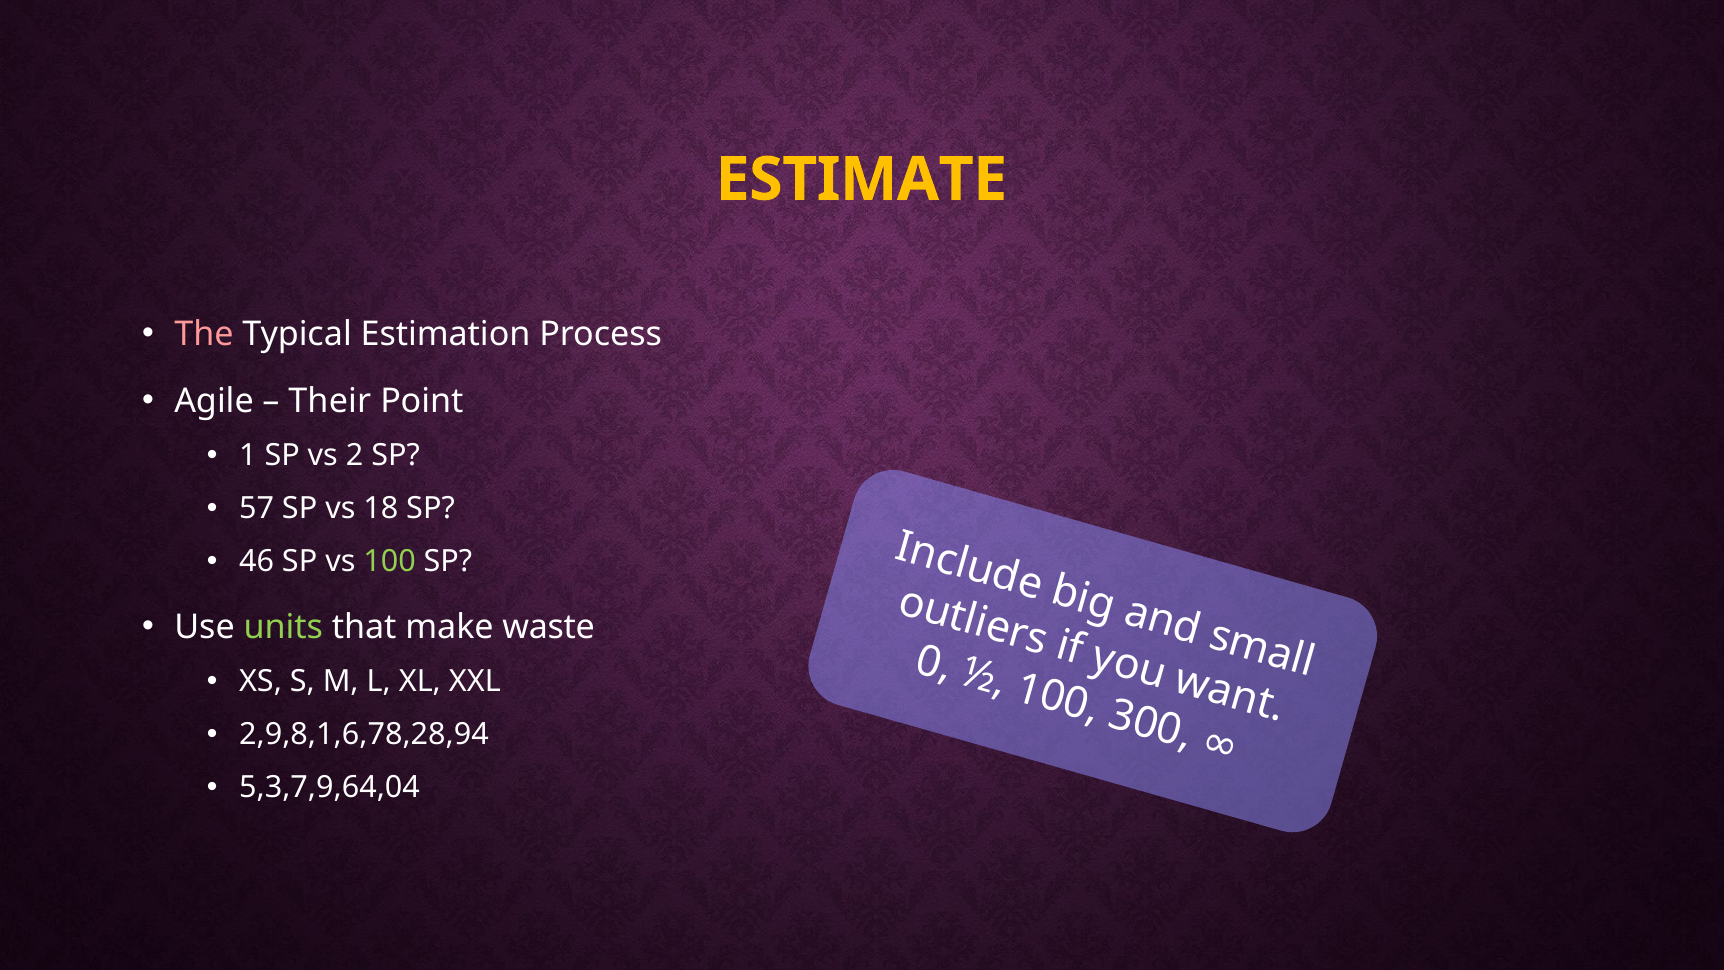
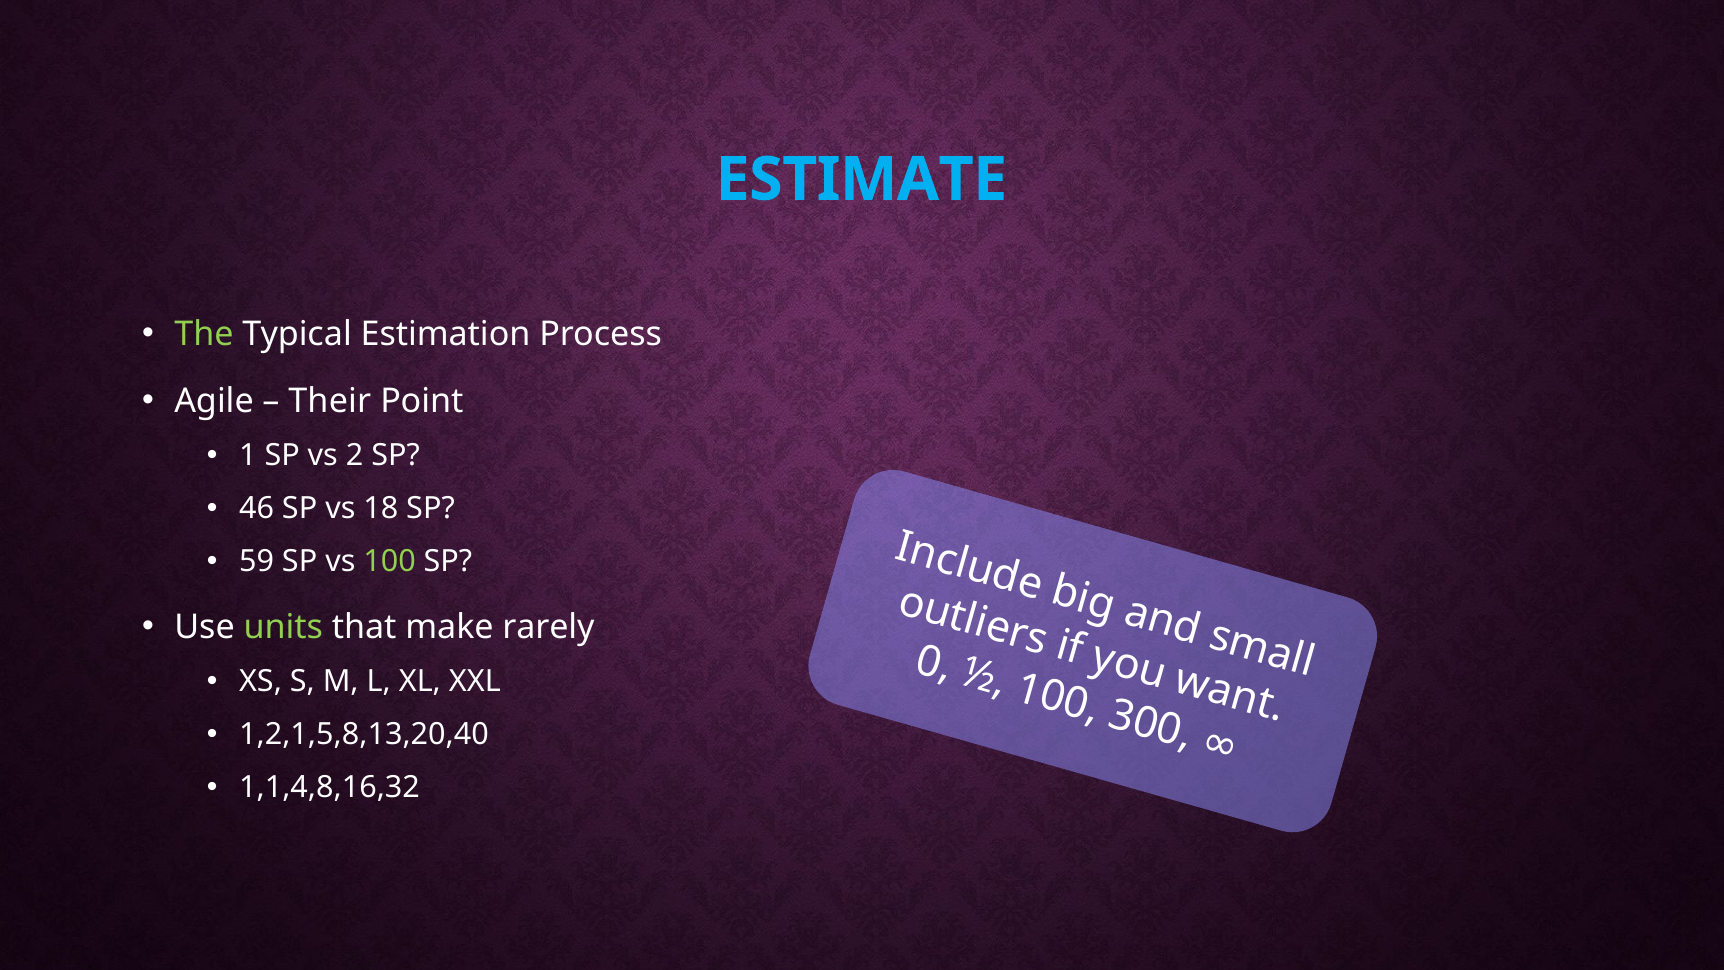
ESTIMATE colour: yellow -> light blue (861, 180)
The colour: pink -> light green (204, 334)
57: 57 -> 46 (257, 509)
46: 46 -> 59 (257, 562)
waste: waste -> rarely (548, 627)
2,9,8,1,6,78,28,94: 2,9,8,1,6,78,28,94 -> 1,2,1,5,8,13,20,40 (364, 735)
5,3,7,9,64,04: 5,3,7,9,64,04 -> 1,1,4,8,16,32 (330, 787)
